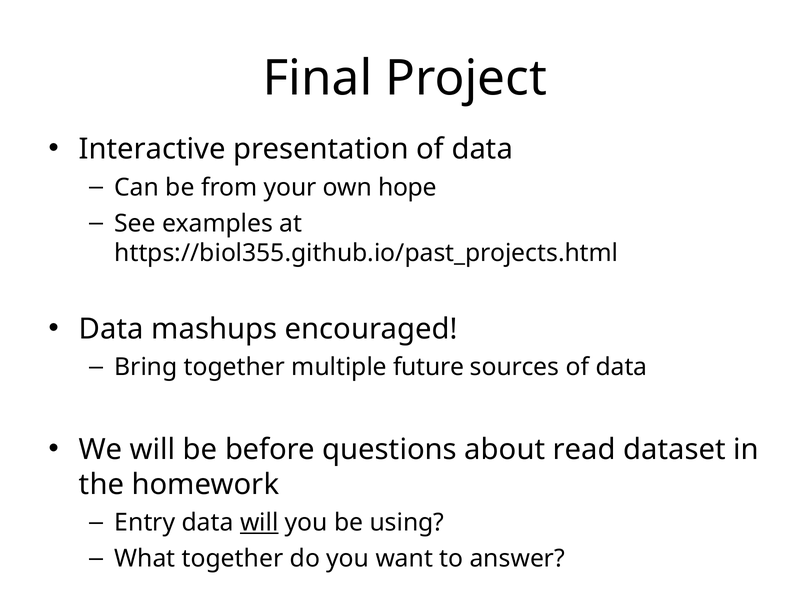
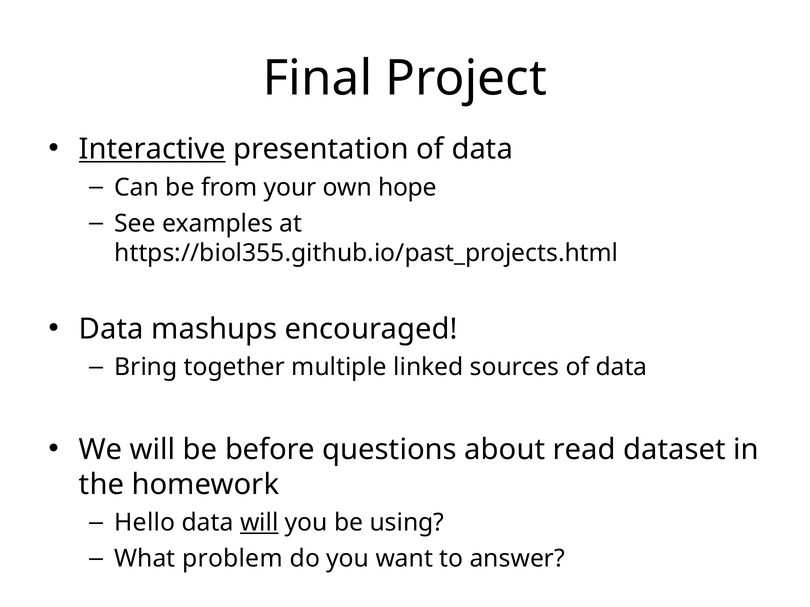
Interactive underline: none -> present (152, 149)
future: future -> linked (428, 368)
Entry: Entry -> Hello (145, 523)
What together: together -> problem (233, 559)
